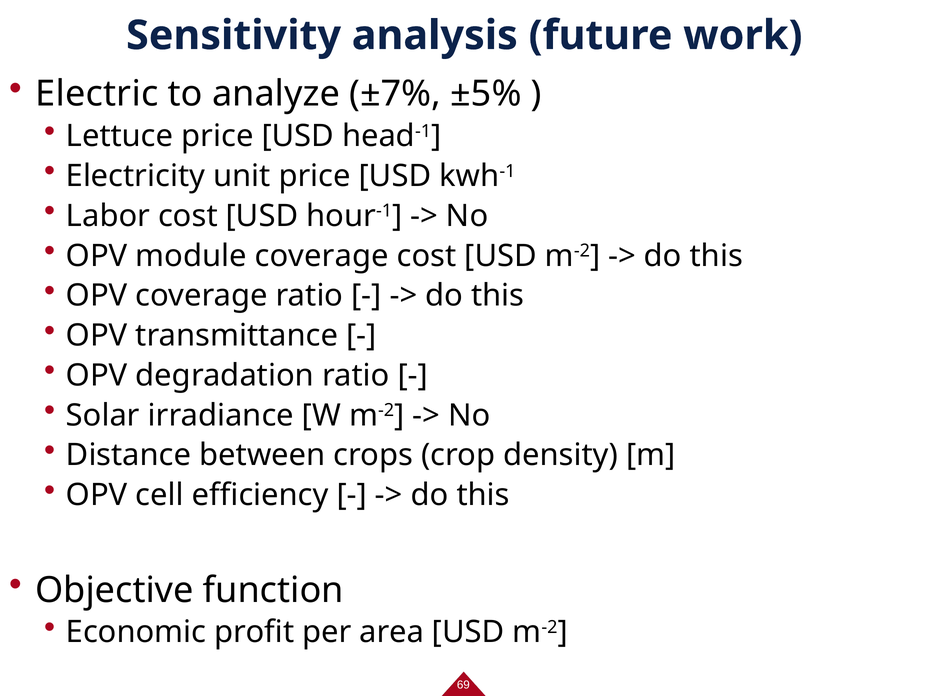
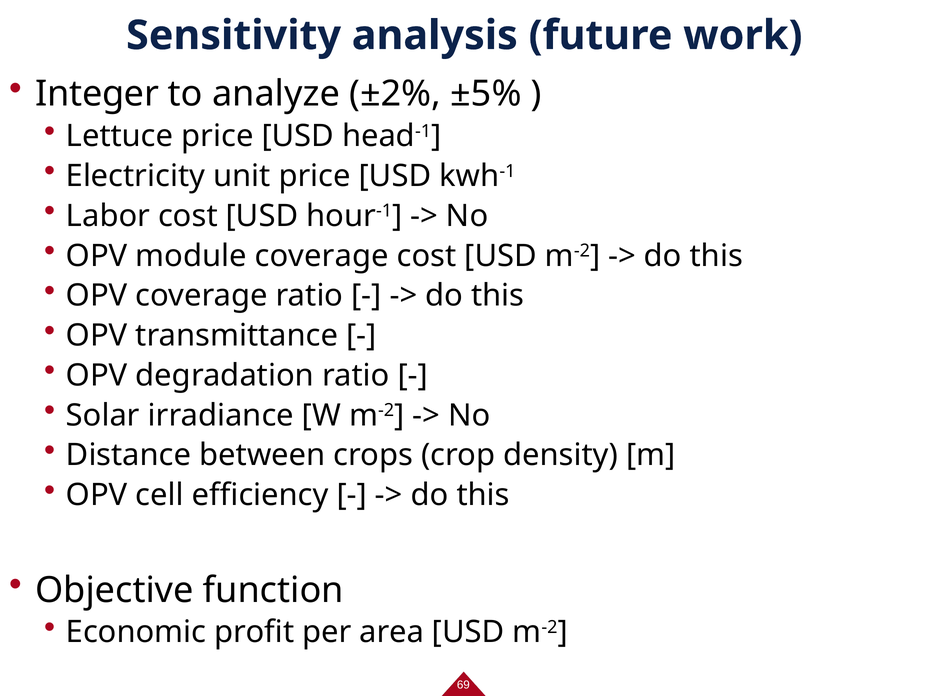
Electric: Electric -> Integer (97, 94)
±7%: ±7% -> ±2% (395, 94)
